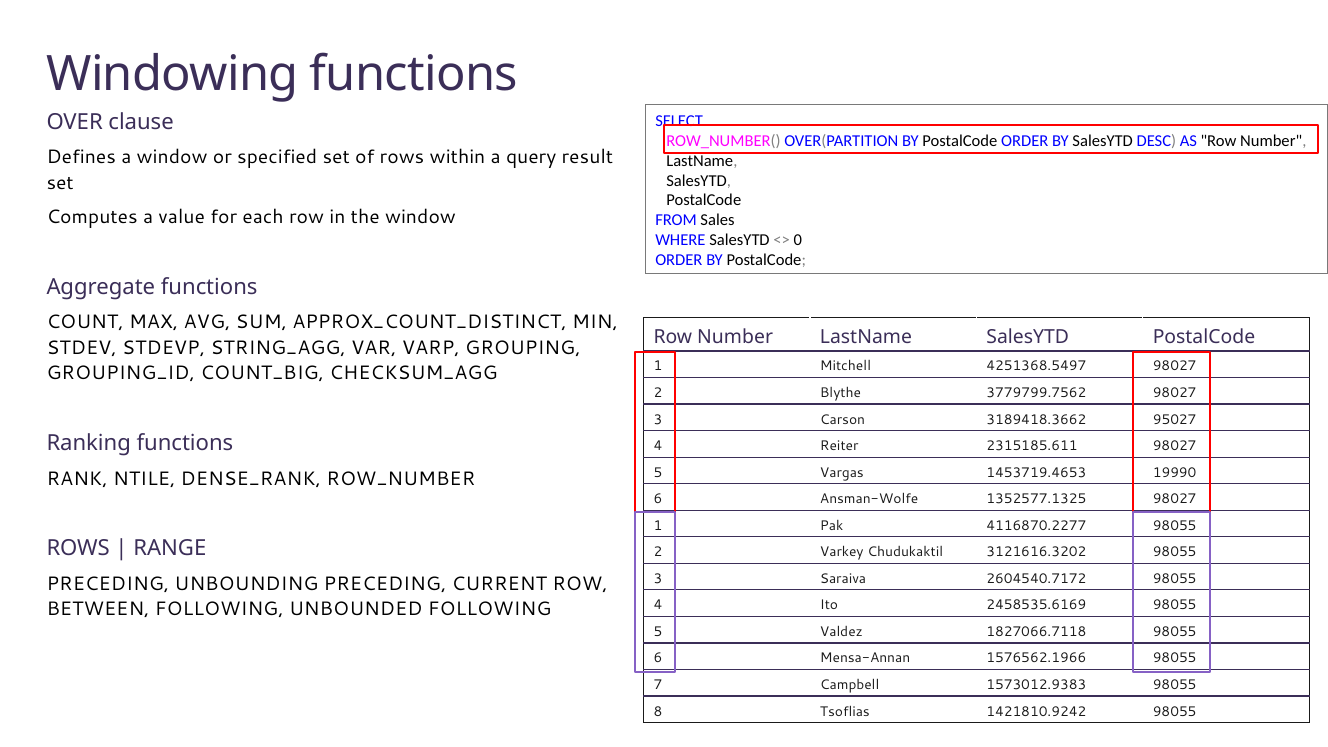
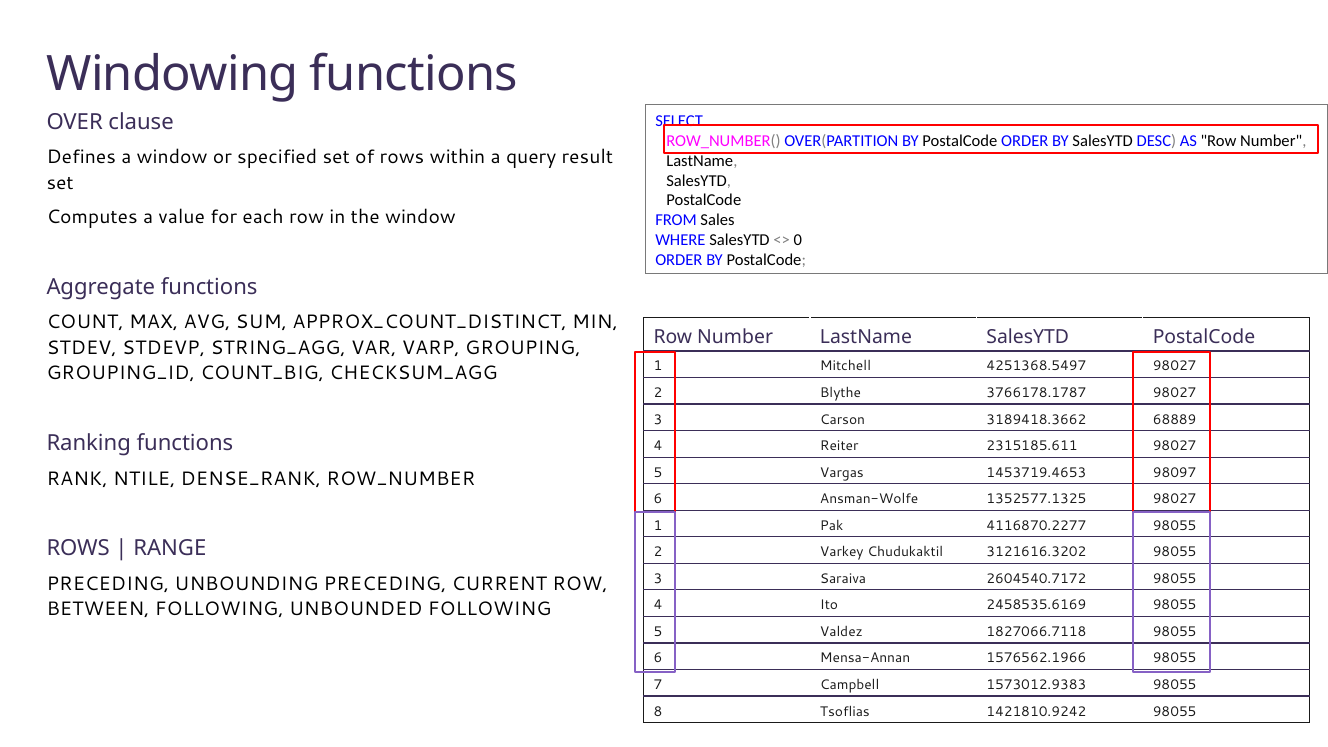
3779799.7562: 3779799.7562 -> 3766178.1787 (1036, 393)
95027: 95027 -> 68889 (1175, 419)
19990: 19990 -> 98097 (1175, 473)
